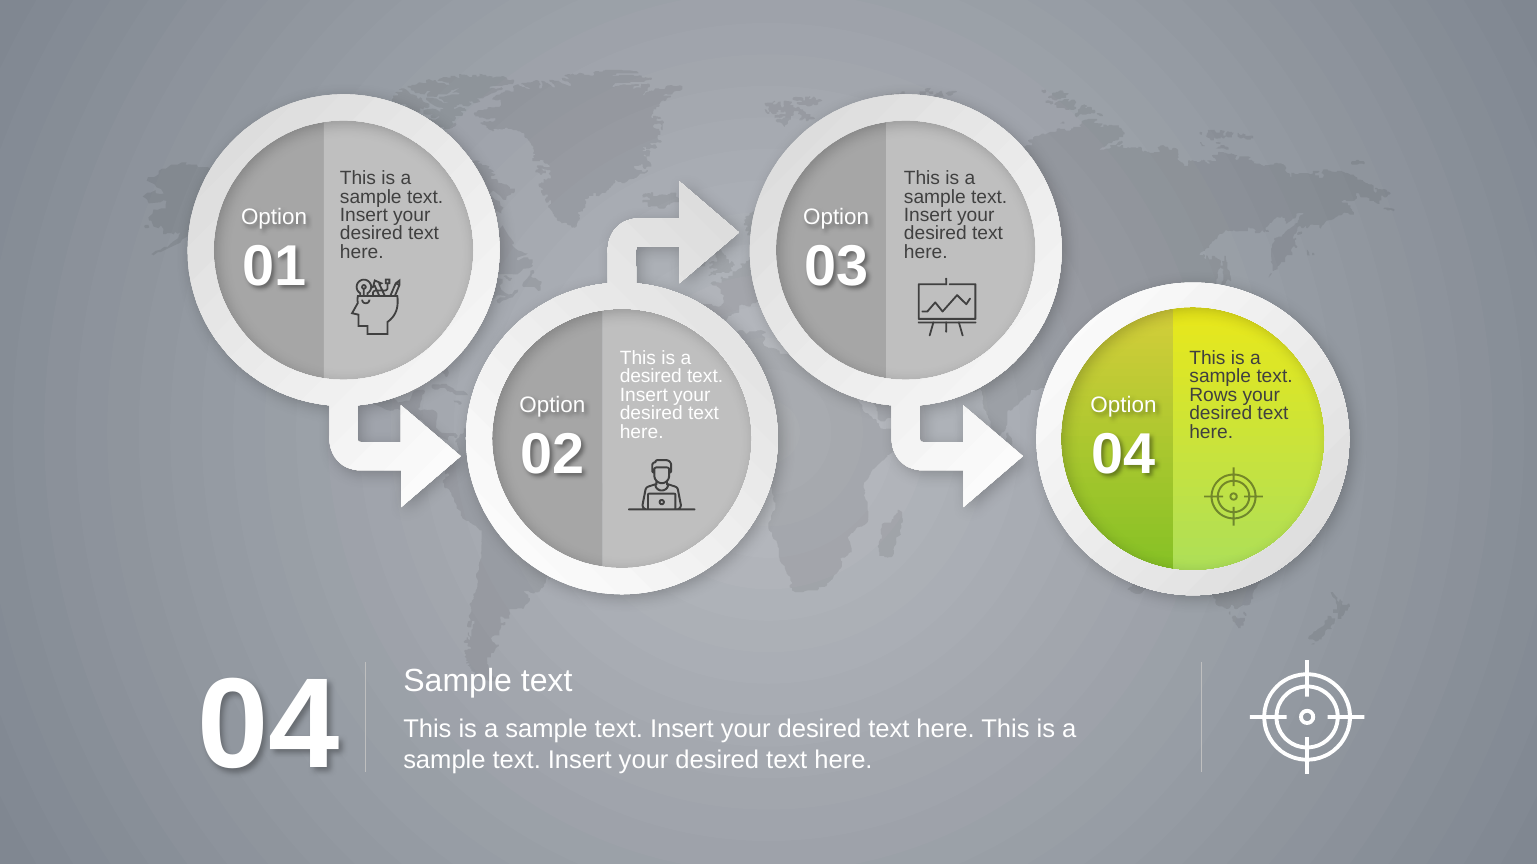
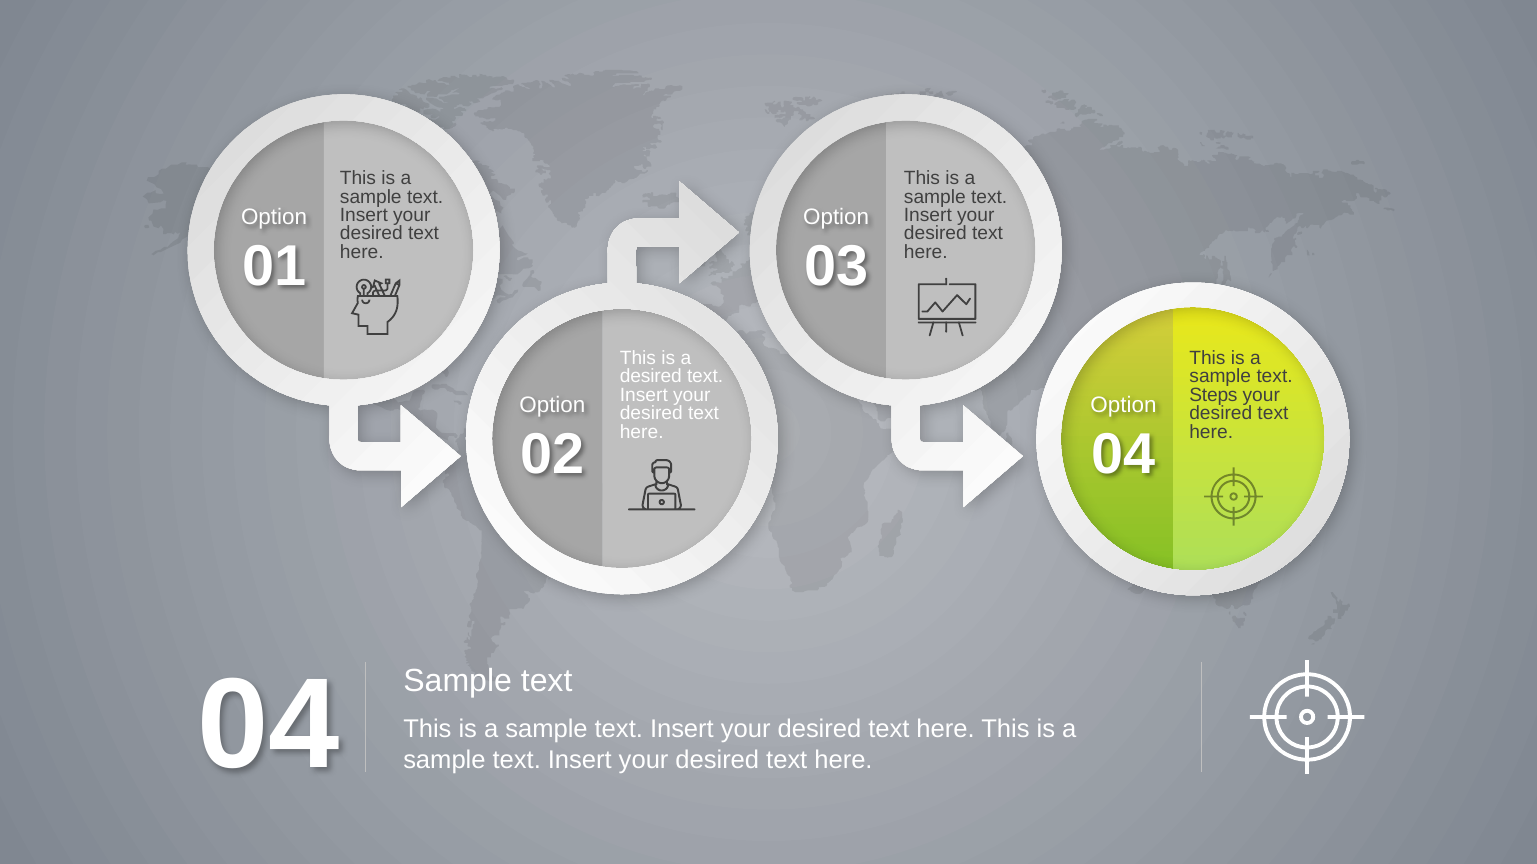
Rows: Rows -> Steps (1213, 395)
